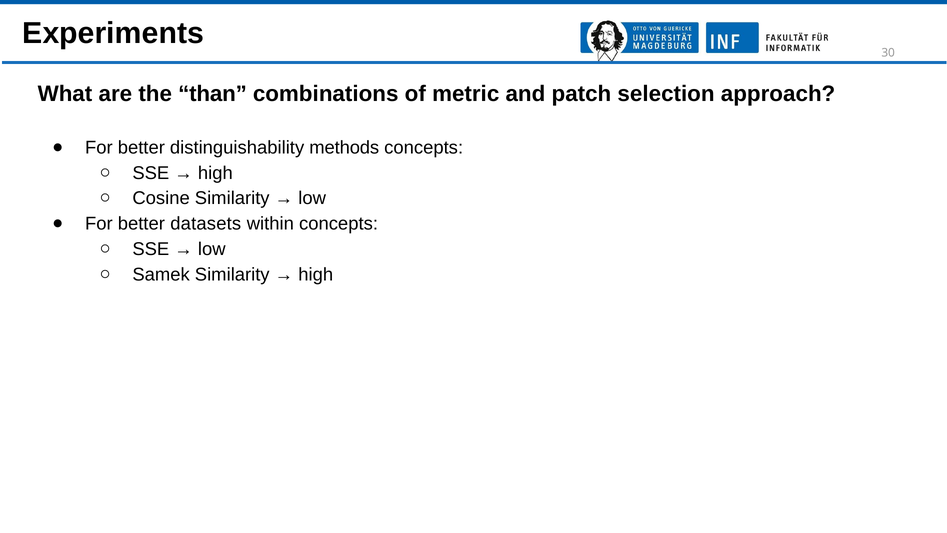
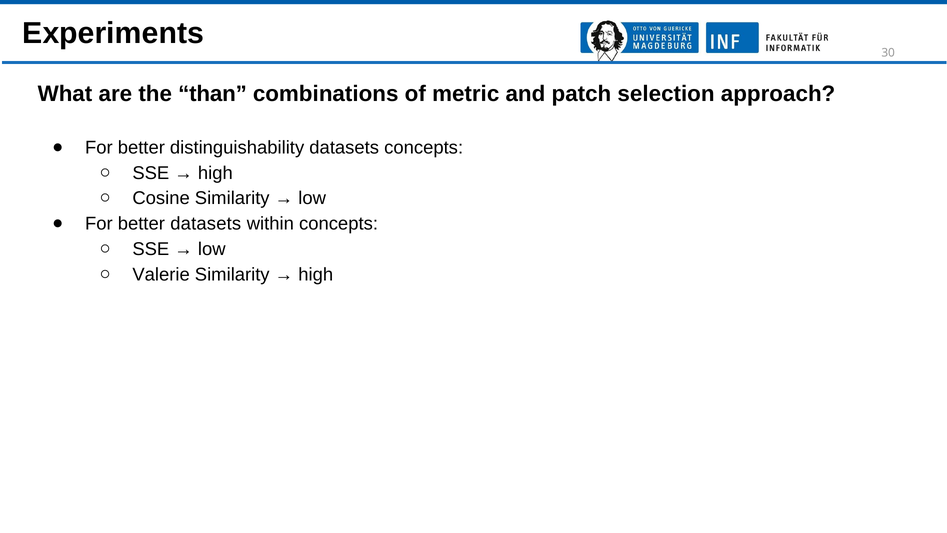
distinguishability methods: methods -> datasets (344, 147)
Samek: Samek -> Valerie (161, 274)
